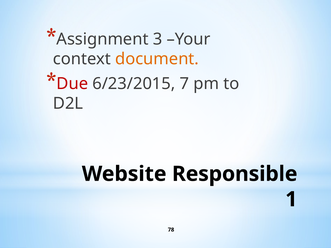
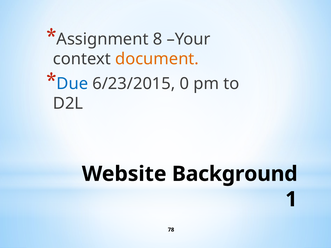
3: 3 -> 8 (158, 39)
Due colour: red -> blue (72, 84)
7: 7 -> 0 (184, 84)
Responsible: Responsible -> Background (235, 174)
